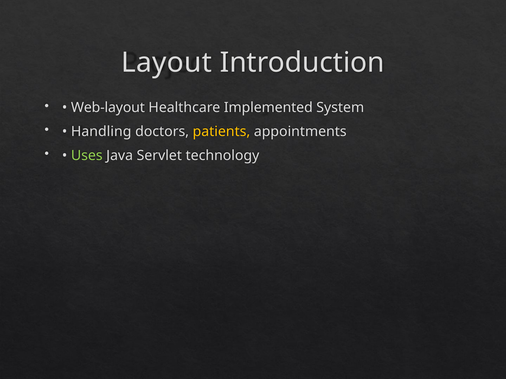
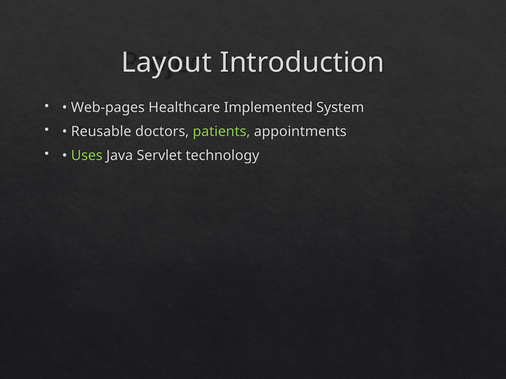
Web-layout: Web-layout -> Web-pages (108, 108)
Handling: Handling -> Reusable (101, 132)
patients colour: yellow -> light green (221, 132)
